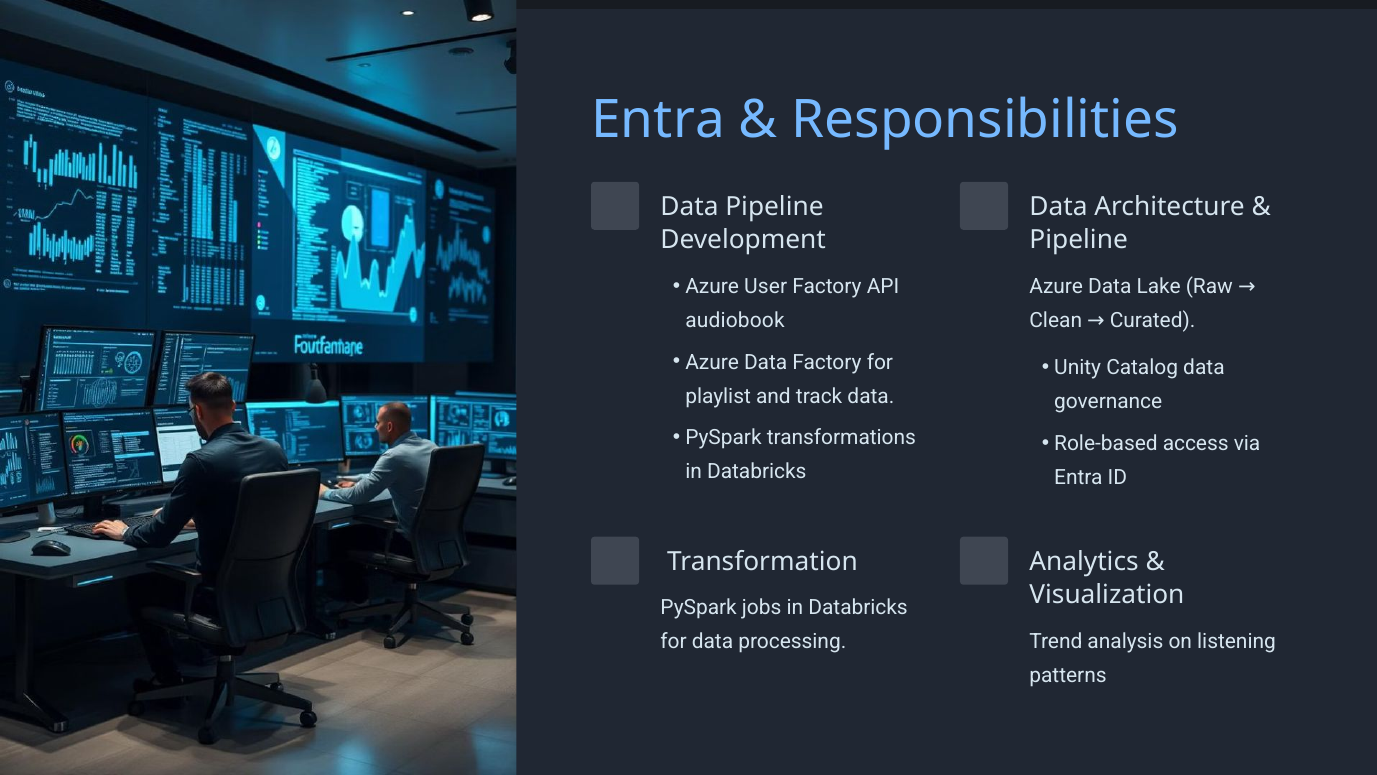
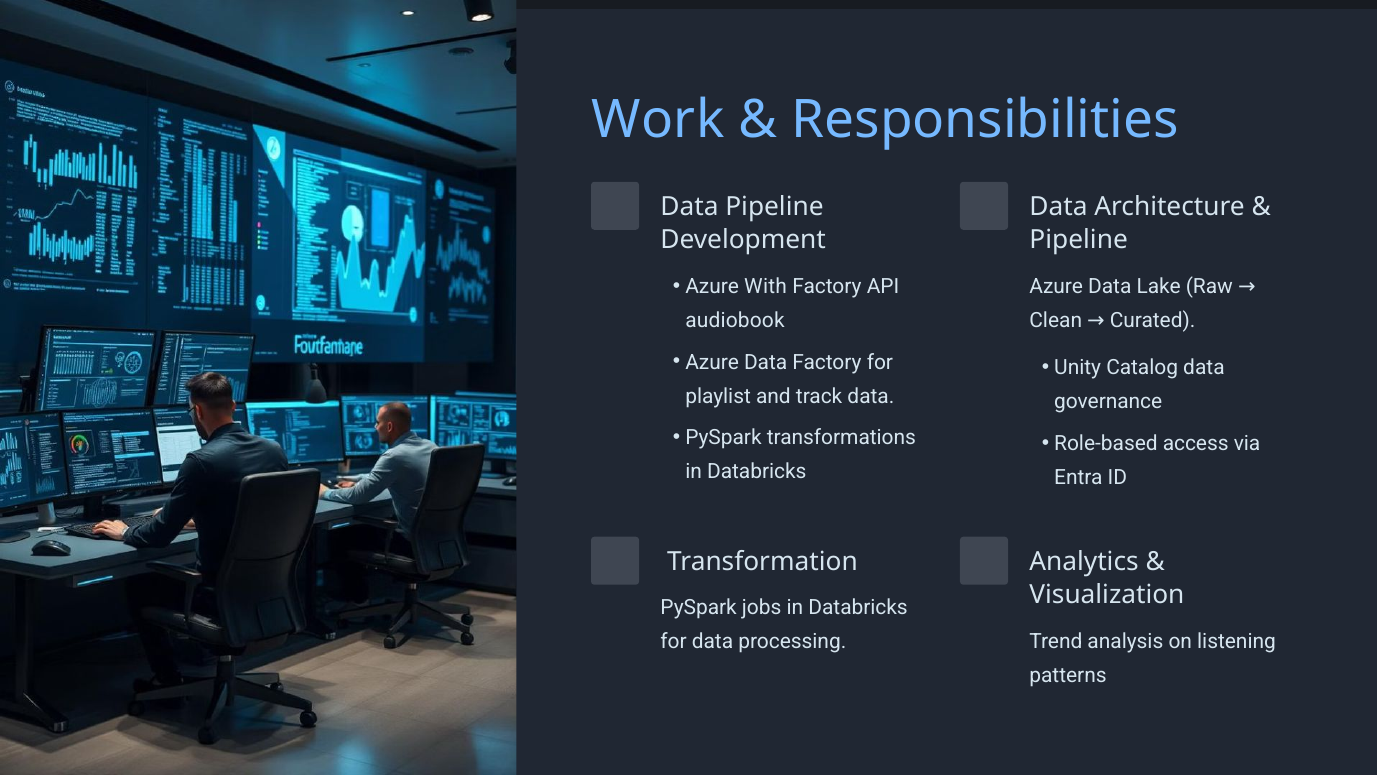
Entra: Entra -> Work (658, 120)
User: User -> With (766, 286)
